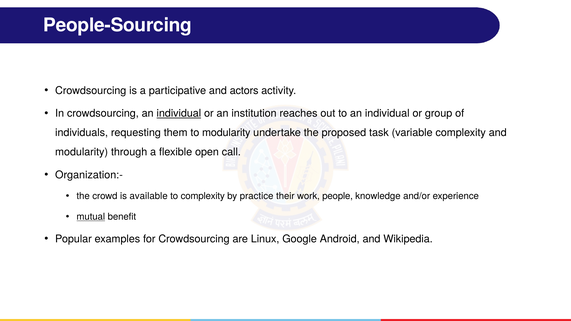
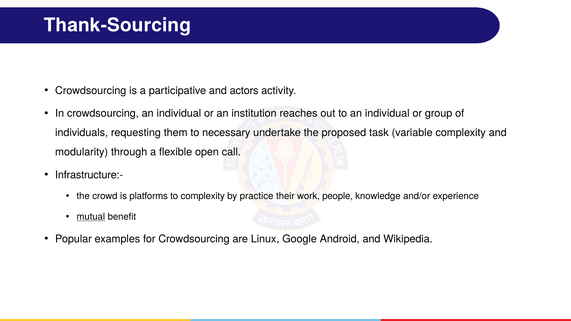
People-Sourcing: People-Sourcing -> Thank-Sourcing (117, 25)
individual underline: present -> none (179, 114)
to modularity: modularity -> necessary (226, 133)
Organization:-: Organization:- -> Infrastructure:- (89, 175)
available: available -> platforms (149, 196)
